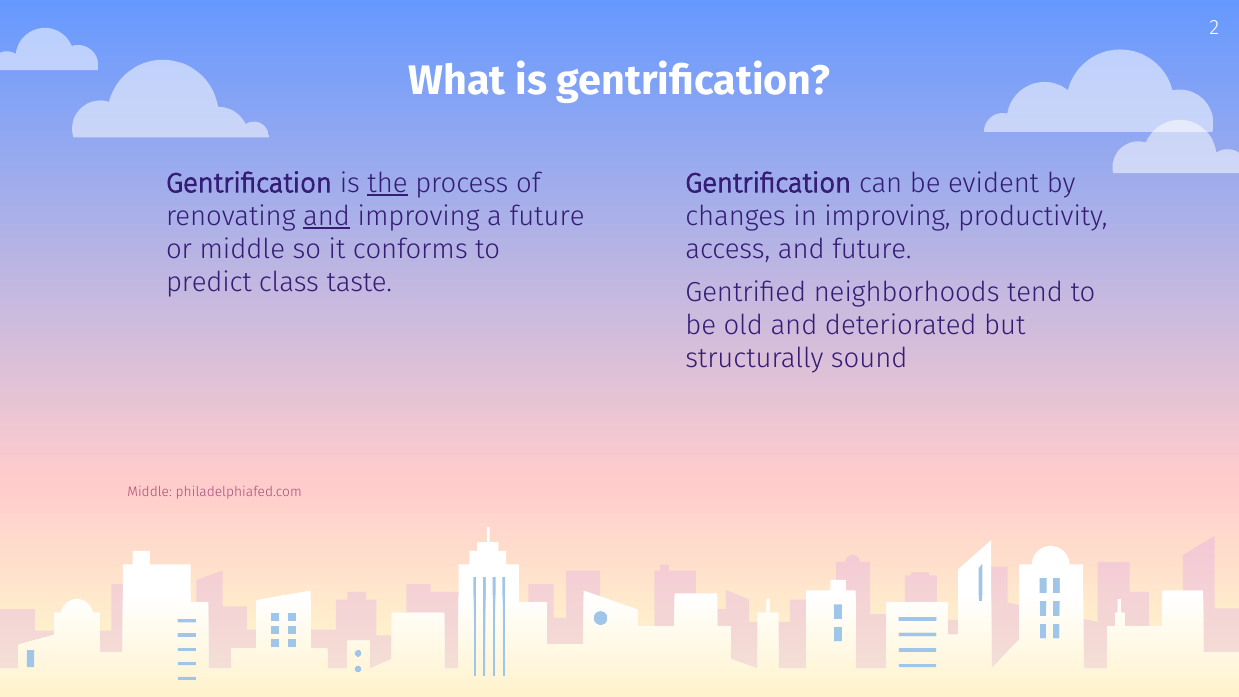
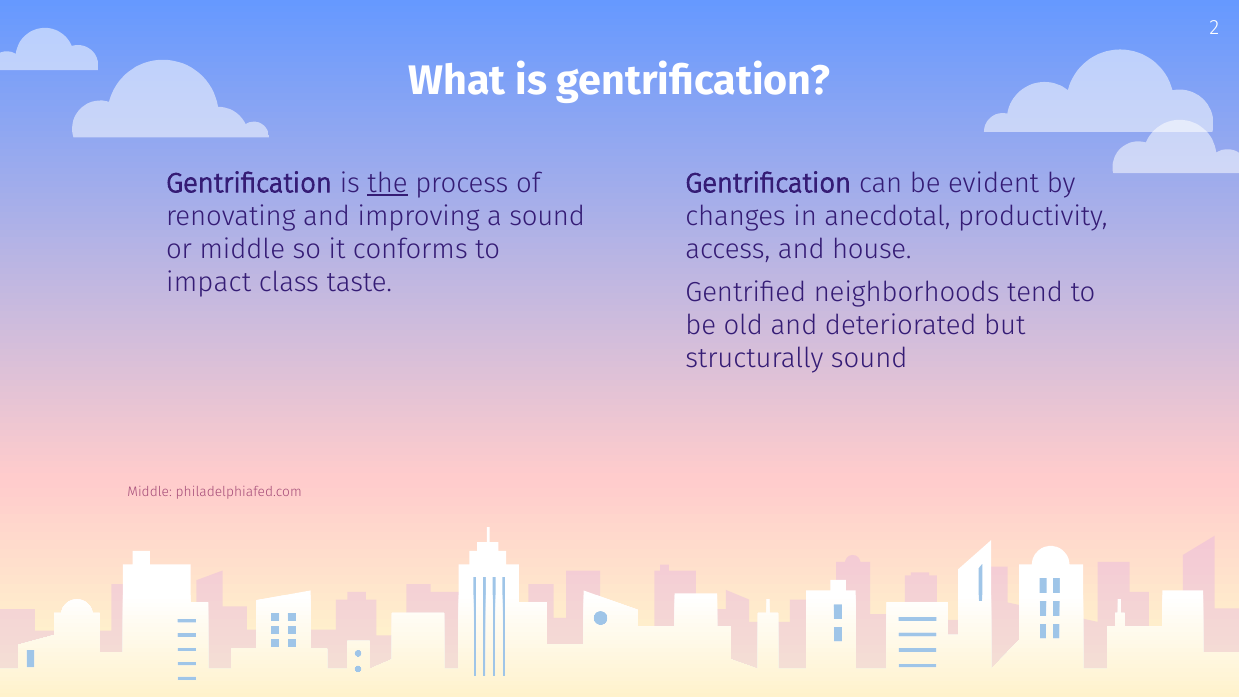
and underline: present -> none (327, 216)
a future: future -> sound (547, 216)
in improving: improving -> anecdotal (887, 216)
and future: future -> house (872, 249)
predict: predict -> impact (209, 282)
